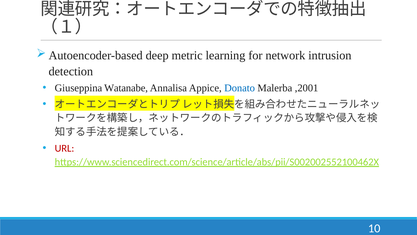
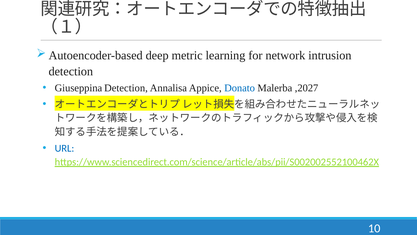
Giuseppina Watanabe: Watanabe -> Detection (126, 88)
,2001: ,2001 -> ,2027 (307, 88)
URL colour: red -> blue (64, 148)
